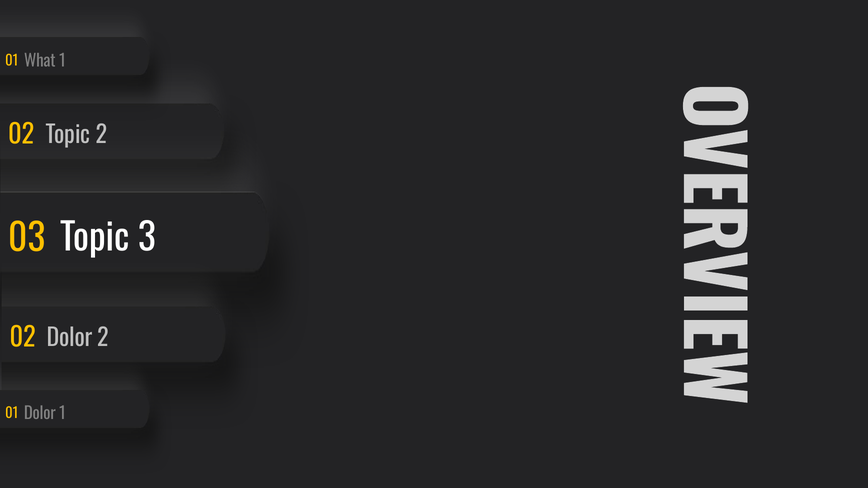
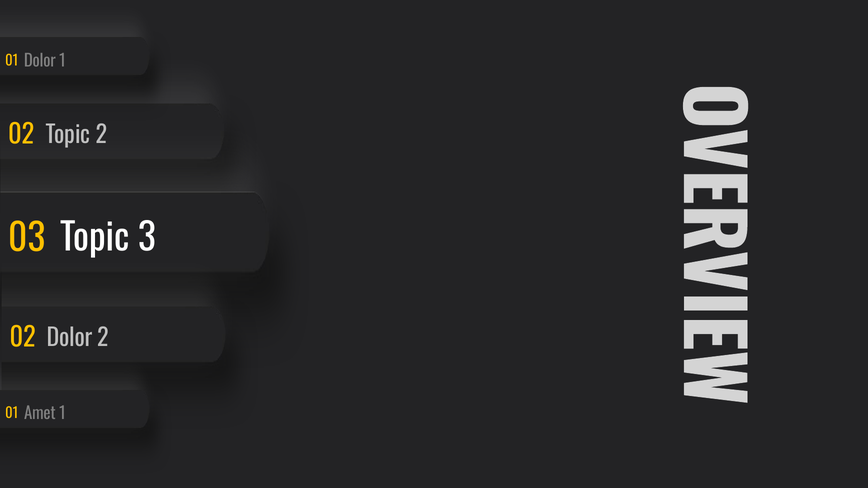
01 What: What -> Dolor (40, 61)
01 Dolor: Dolor -> Amet (40, 414)
